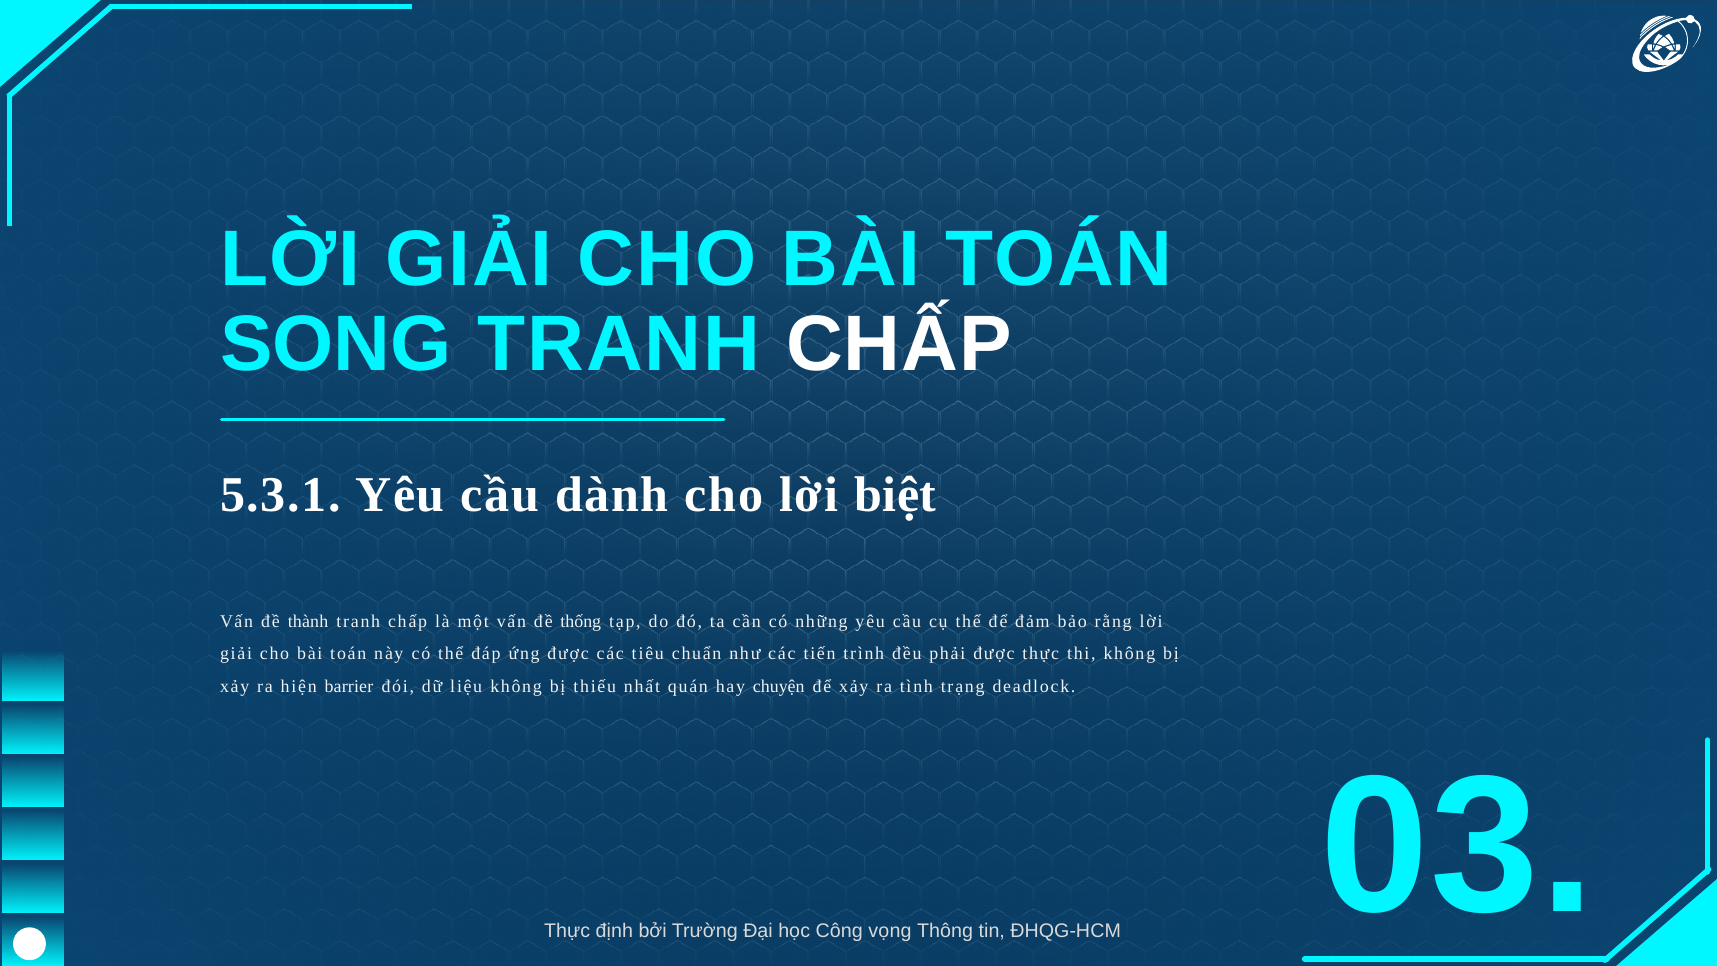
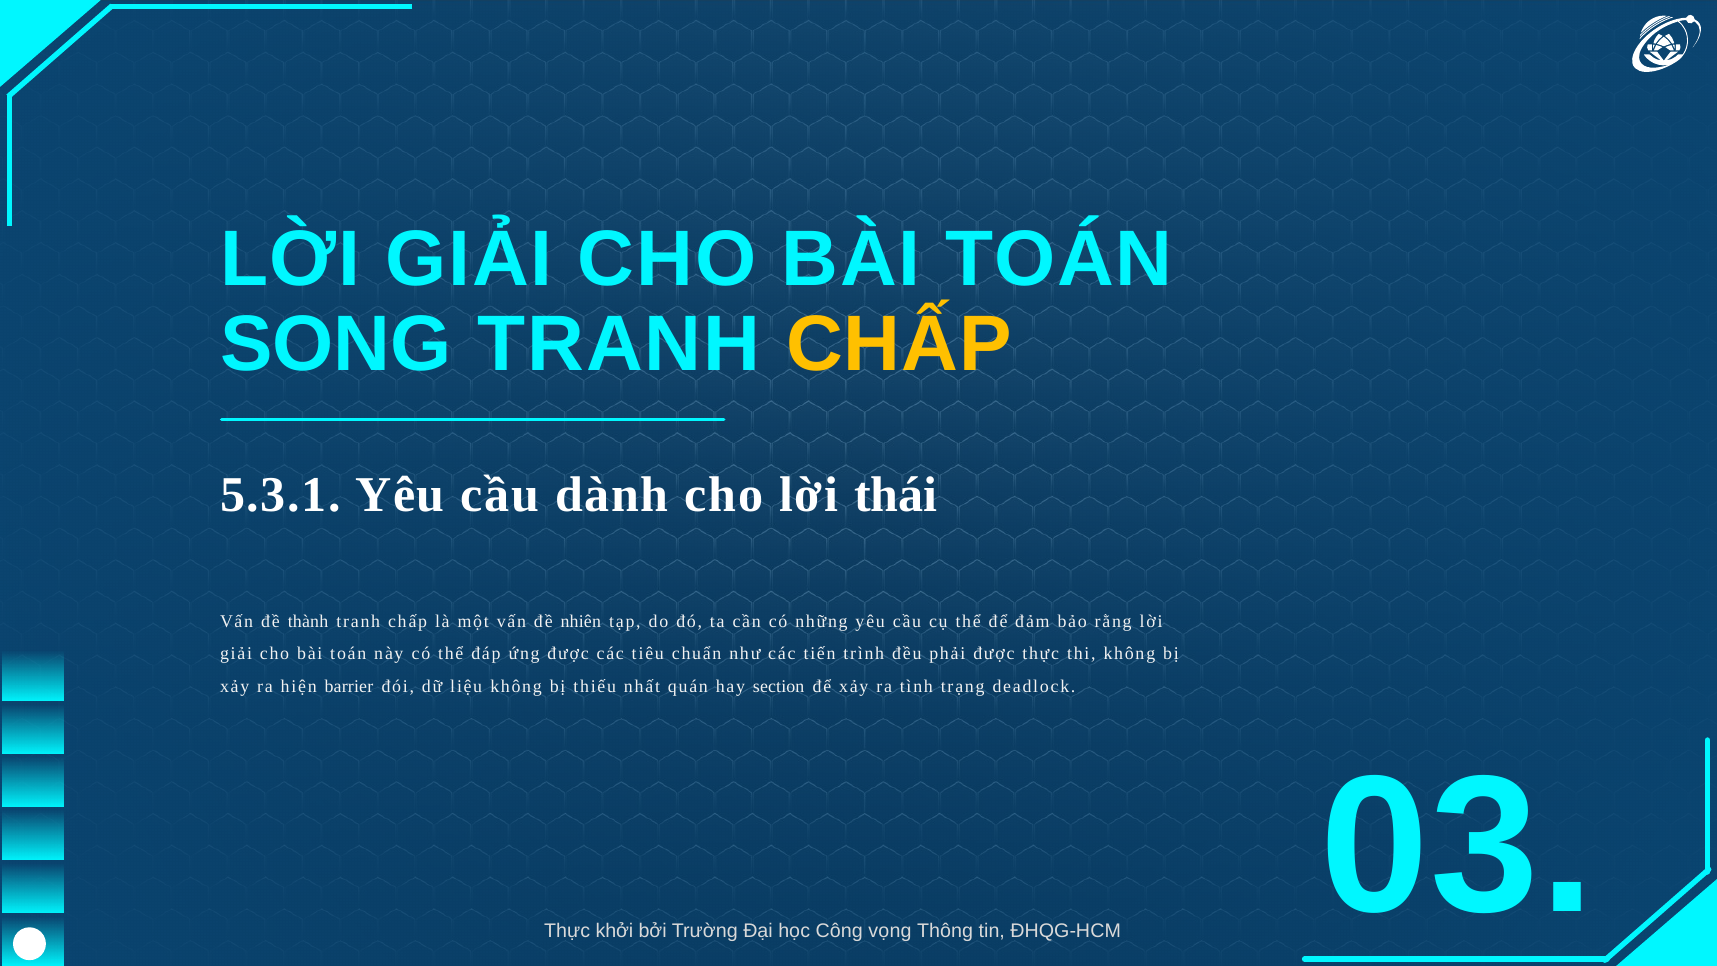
CHẤP colour: white -> yellow (899, 344)
biệt: biệt -> thái (896, 495)
thống: thống -> nhiên (581, 622)
chuyện: chuyện -> section (779, 686)
định: định -> khởi (614, 931)
